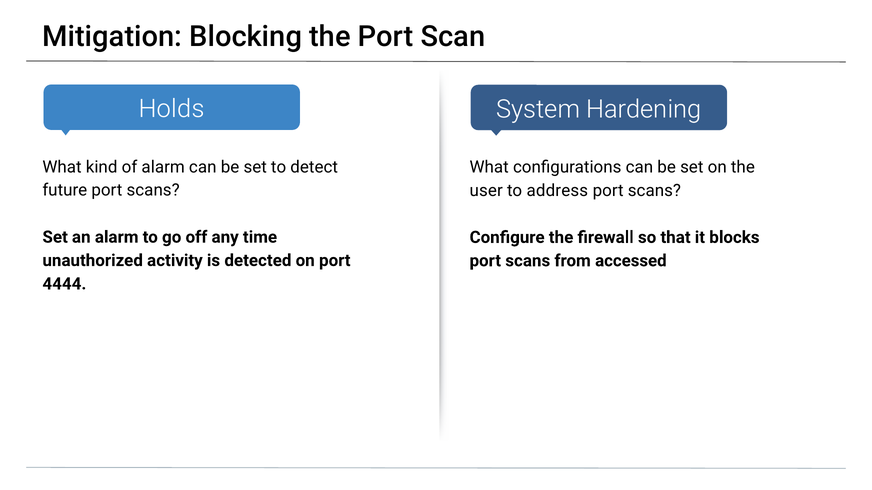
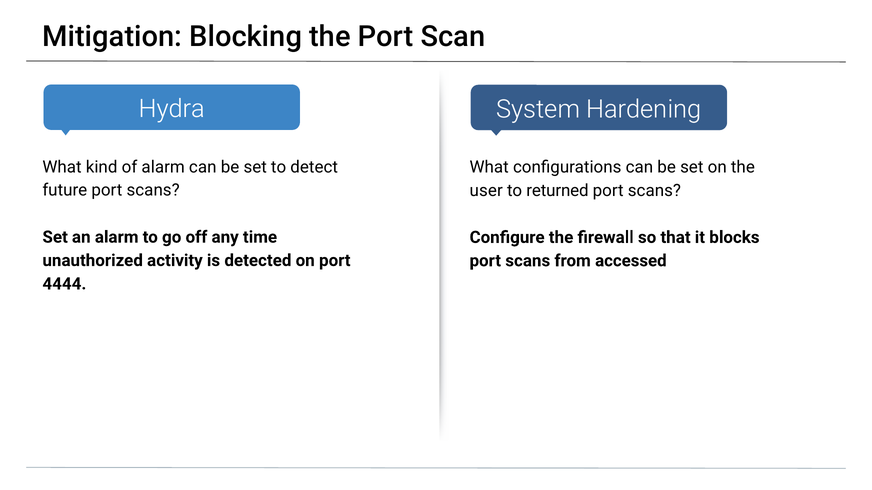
Holds: Holds -> Hydra (172, 109)
address: address -> returned (557, 191)
